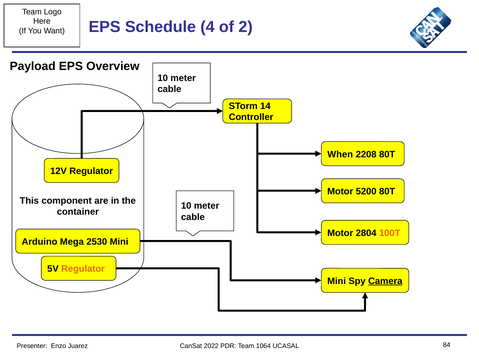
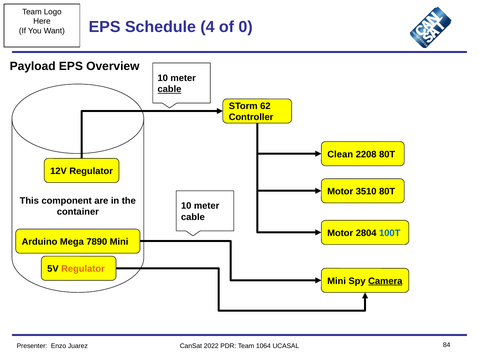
2: 2 -> 0 (246, 27)
cable underline: none -> present (169, 89)
14: 14 -> 62 (265, 106)
When: When -> Clean (340, 154)
5200: 5200 -> 3510 (366, 192)
100T colour: orange -> blue (390, 233)
2530: 2530 -> 7890 (97, 242)
